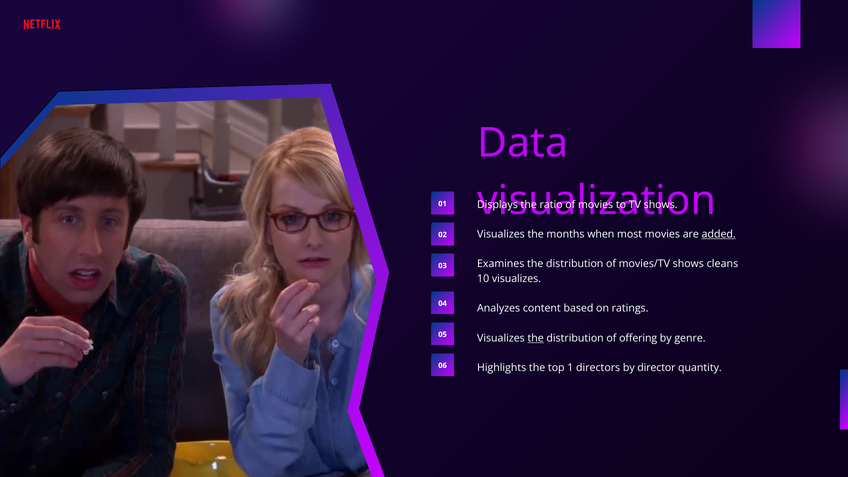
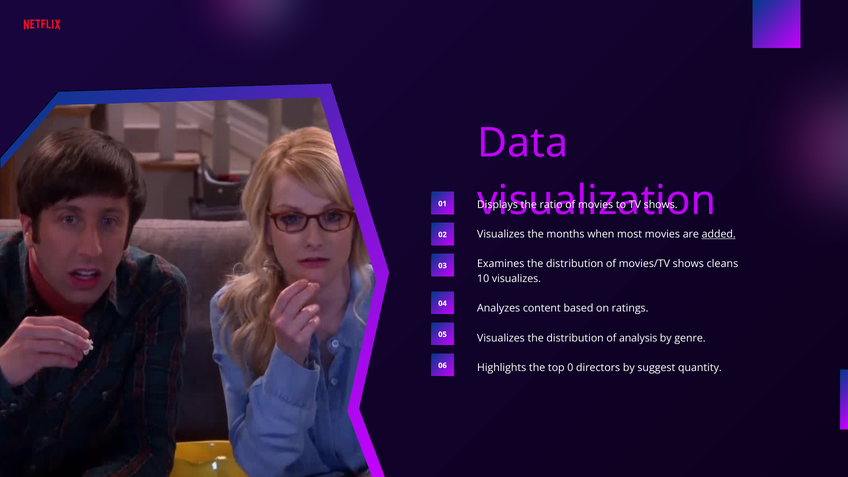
the underline: present -> none (536, 338)
offering: offering -> analysis (638, 338)
1: 1 -> 0 (570, 368)
director: director -> suggest (656, 368)
